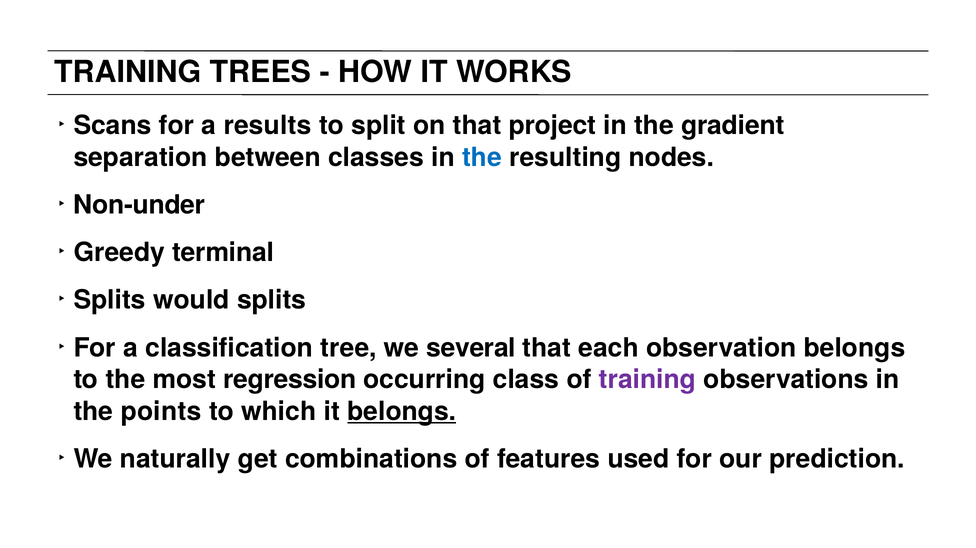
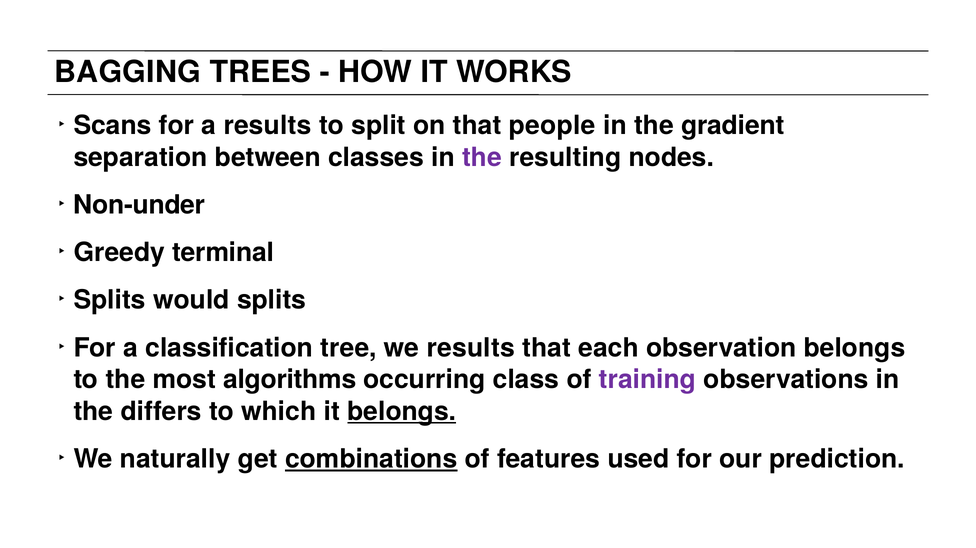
TRAINING: TRAINING -> BAGGING (128, 72)
project: project -> people (552, 126)
the colour: blue -> purple (482, 157)
we several: several -> results (471, 348)
regression: regression -> algorithms (290, 380)
points: points -> differs (161, 412)
combinations underline: none -> present (371, 459)
